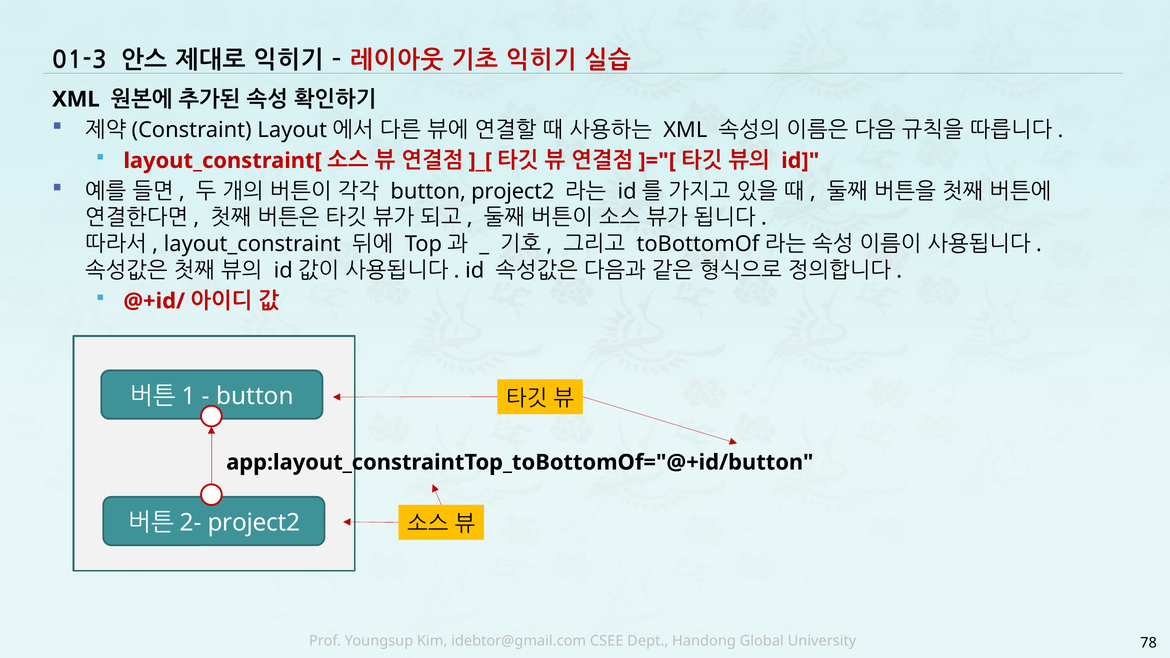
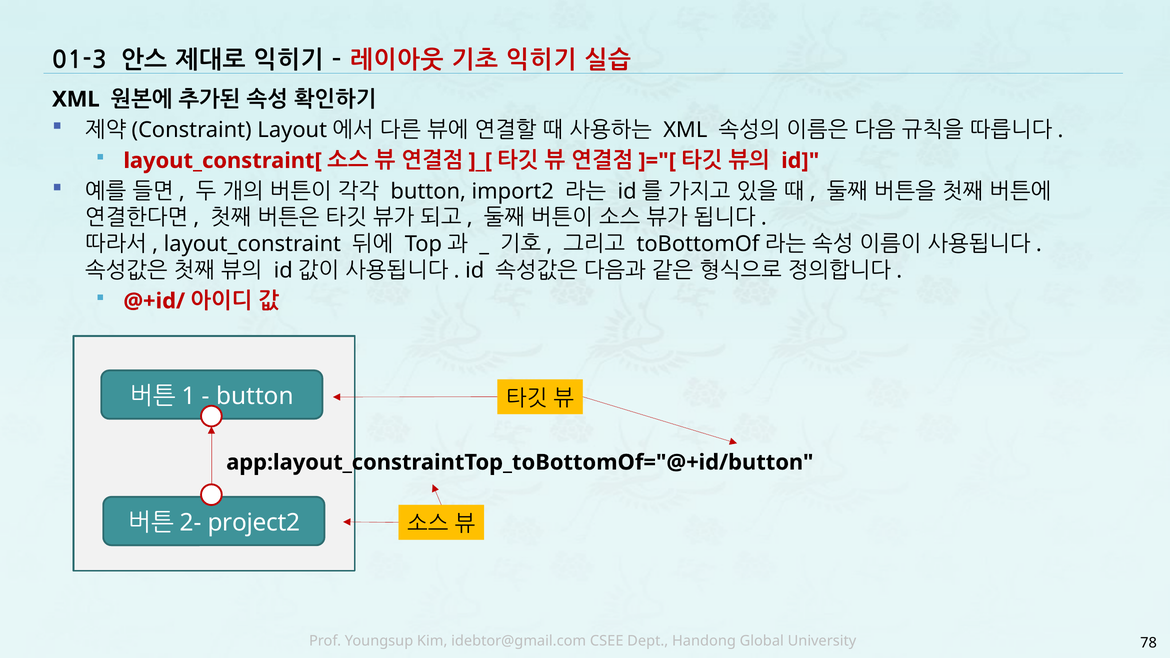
button project2: project2 -> import2 (513, 191)
